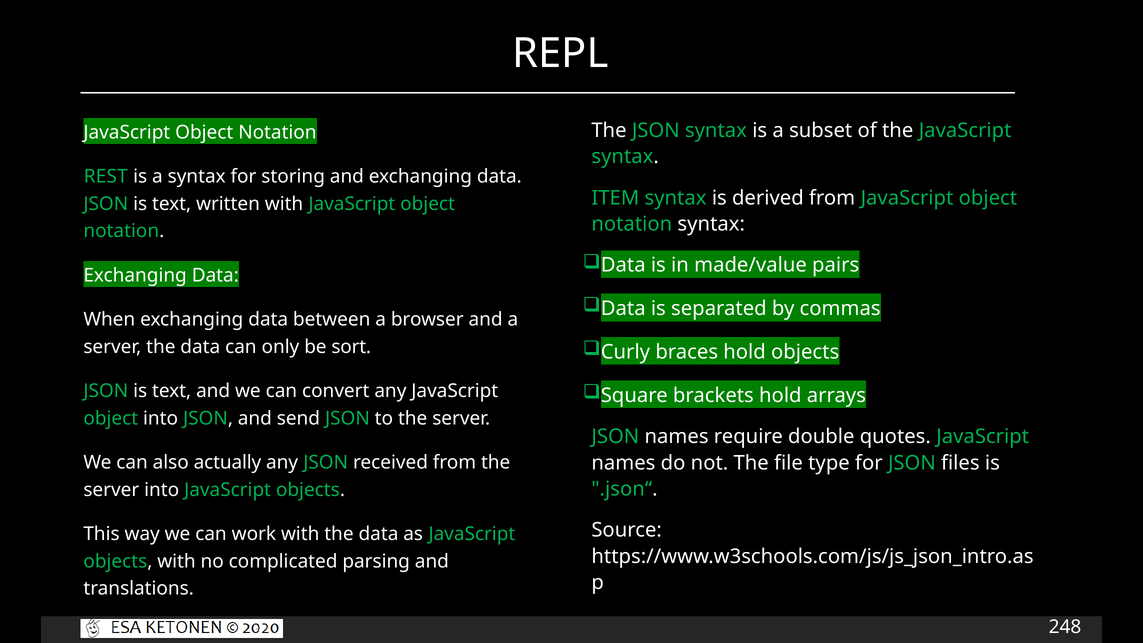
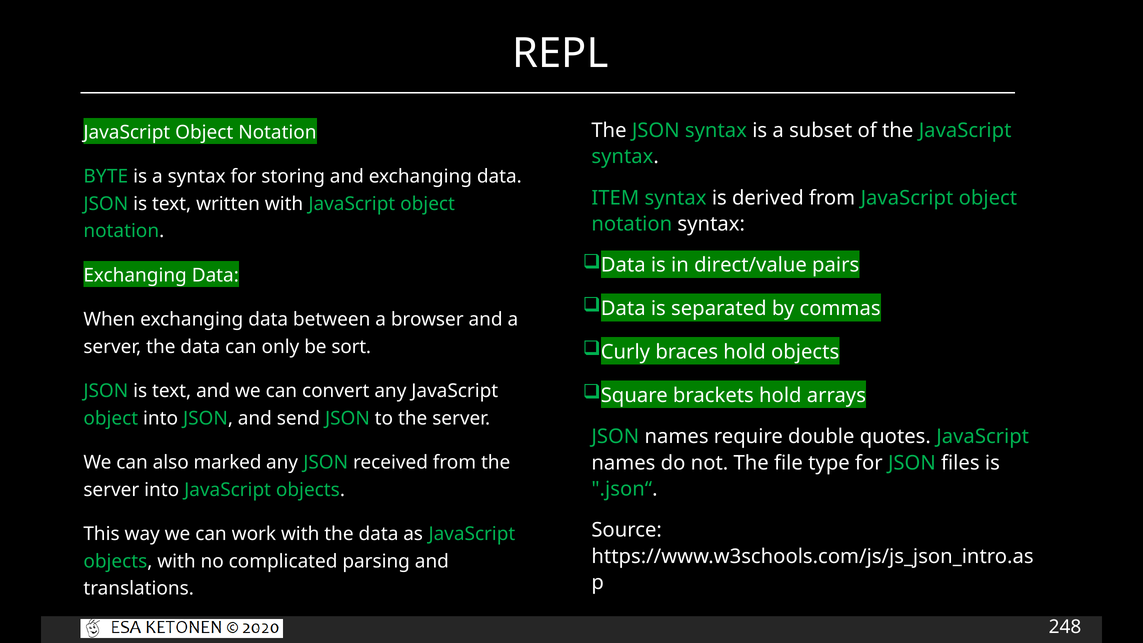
REST: REST -> BYTE (106, 176)
made/value: made/value -> direct/value (751, 265)
actually: actually -> marked (228, 462)
